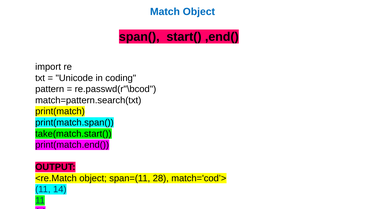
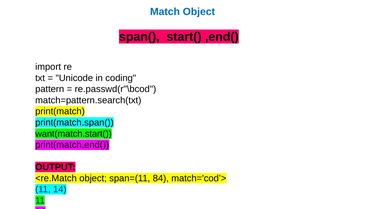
take(match.start(: take(match.start( -> want(match.start( (73, 134)
28: 28 -> 84 (161, 178)
